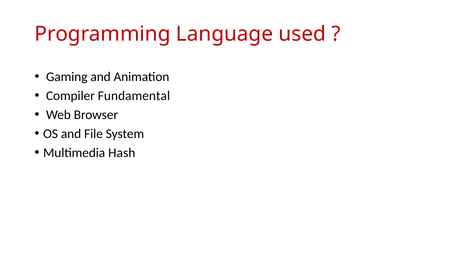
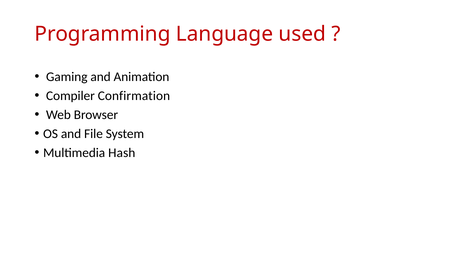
Fundamental: Fundamental -> Confirmation (134, 96)
